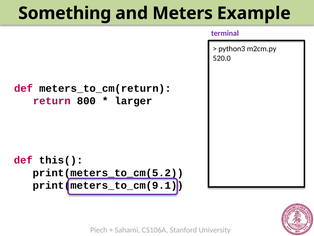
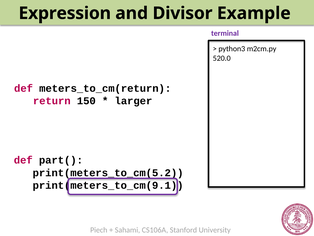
Something: Something -> Expression (65, 13)
Meters: Meters -> Divisor (183, 13)
800: 800 -> 150 (86, 101)
this(: this( -> part( (61, 160)
